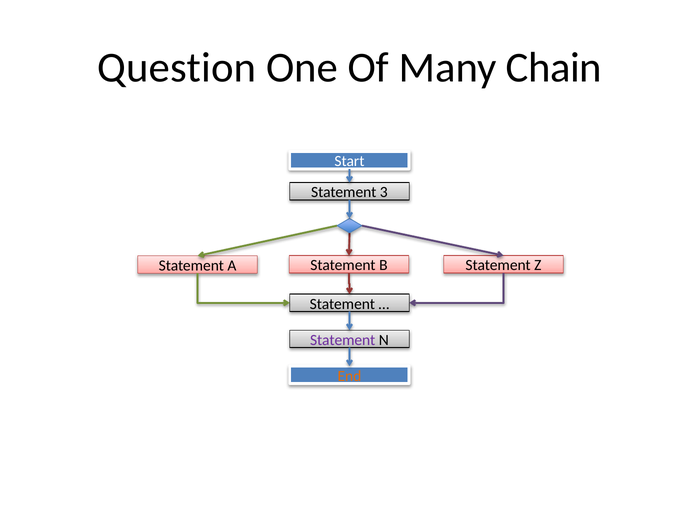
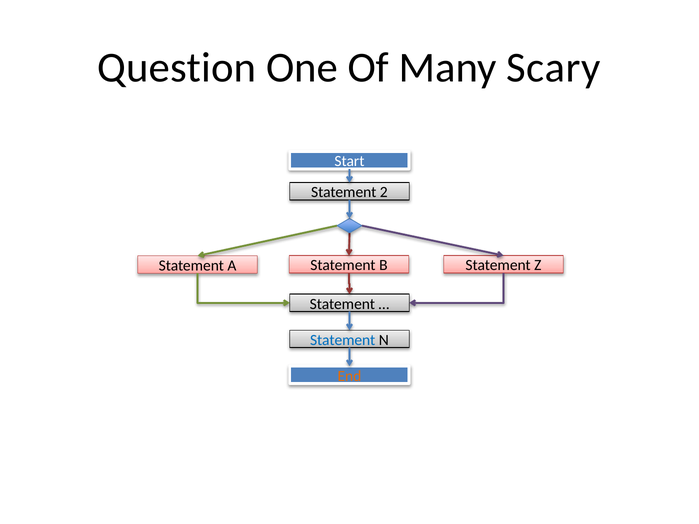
Chain: Chain -> Scary (553, 68)
3: 3 -> 2 (384, 192)
Statement colour: purple -> blue (343, 340)
